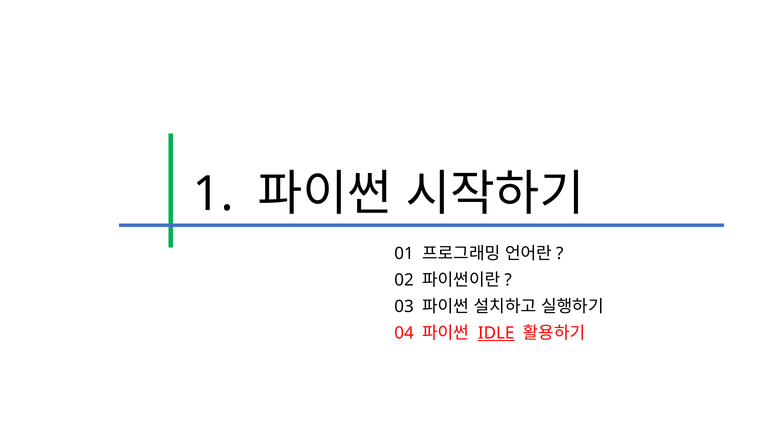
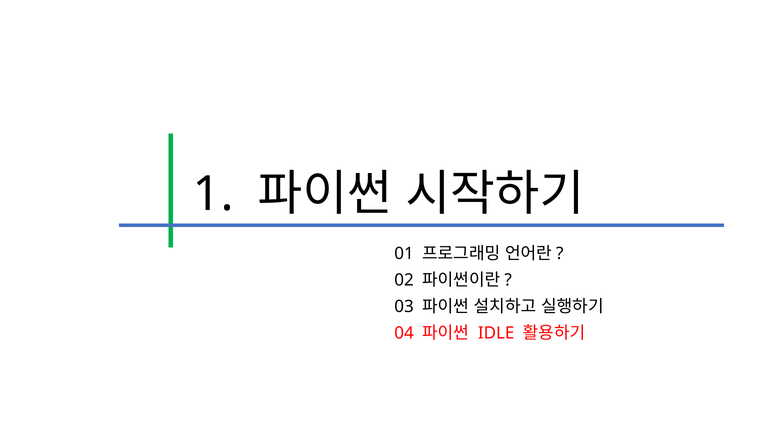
IDLE underline: present -> none (496, 333)
